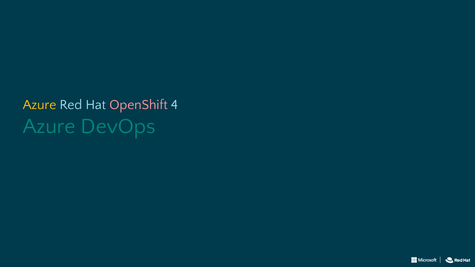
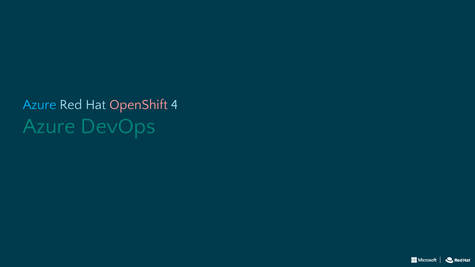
Azure colour: yellow -> light blue (40, 105)
